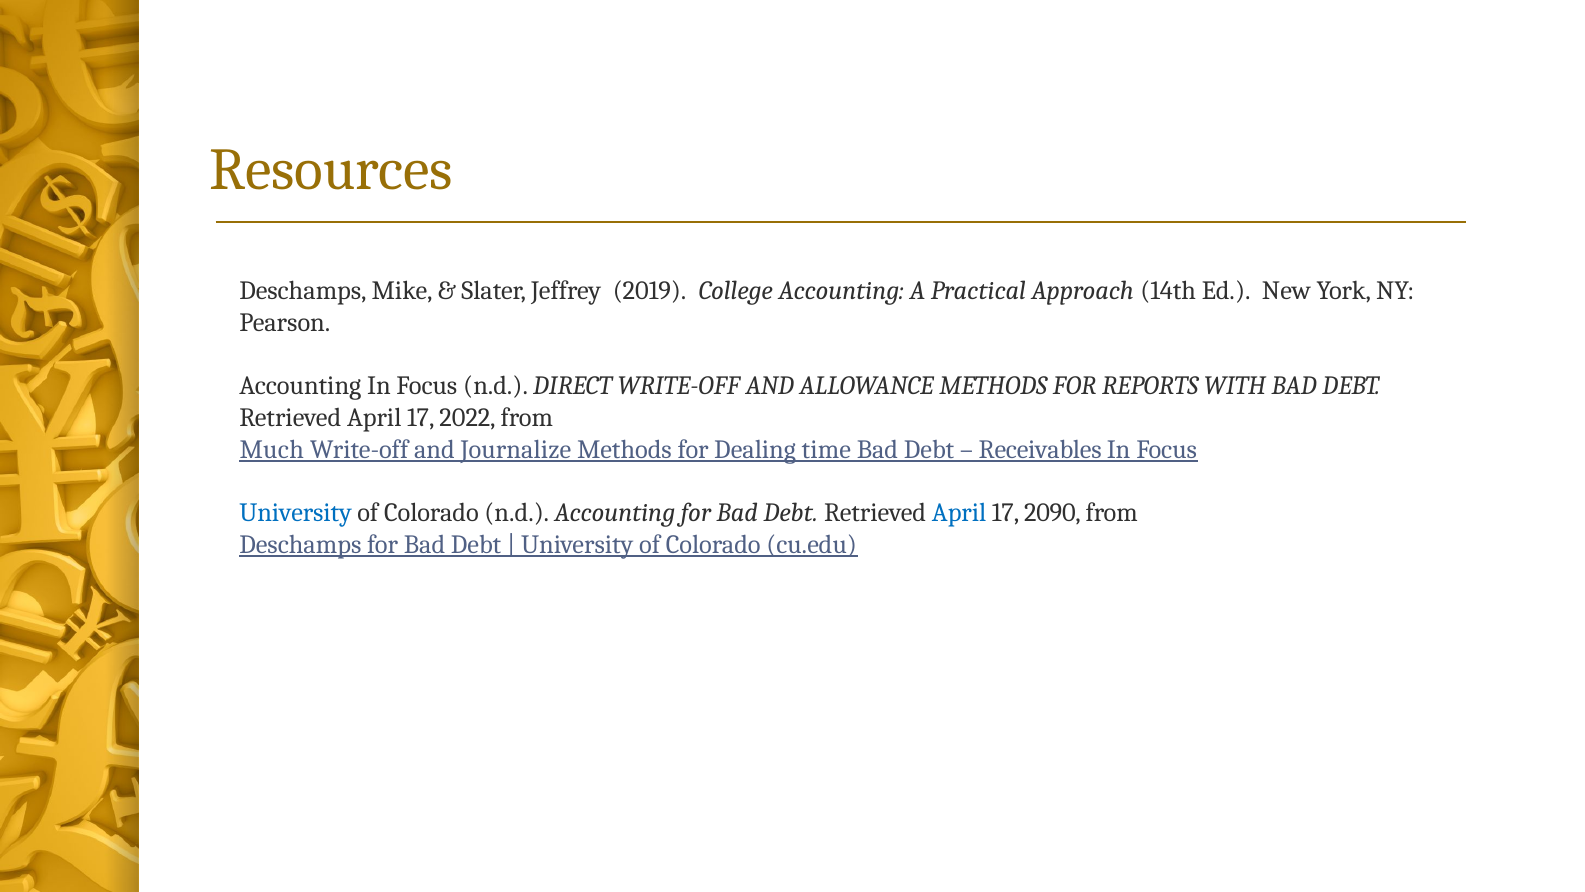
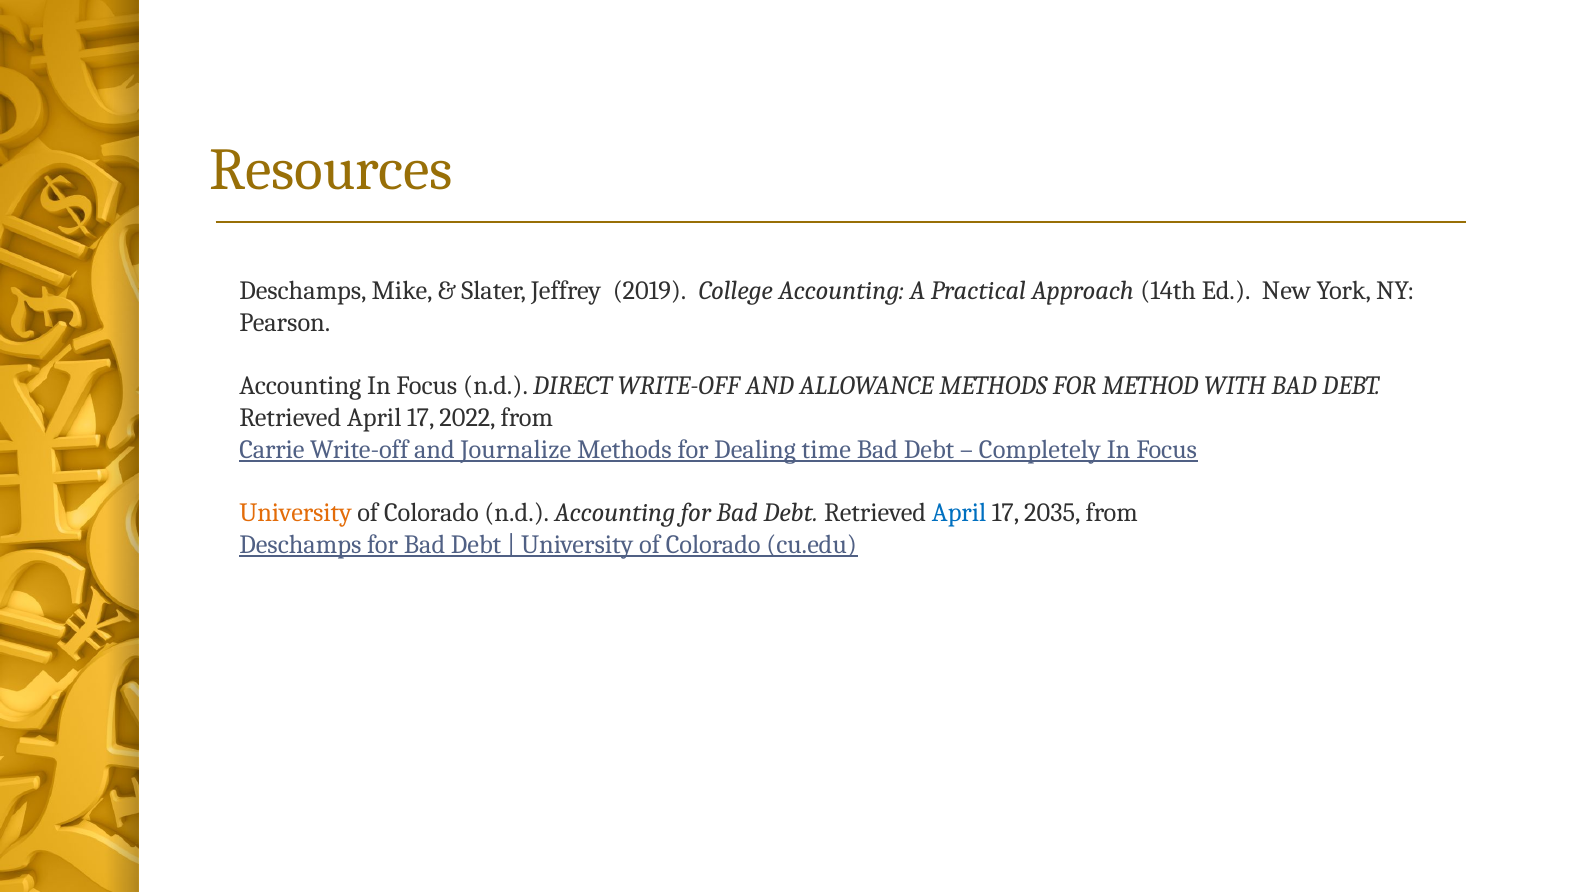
REPORTS: REPORTS -> METHOD (1150, 386)
Much: Much -> Carrie (272, 449)
Receivables: Receivables -> Completely (1040, 449)
University colour: blue -> orange (296, 513)
2090: 2090 -> 2035 (1052, 513)
